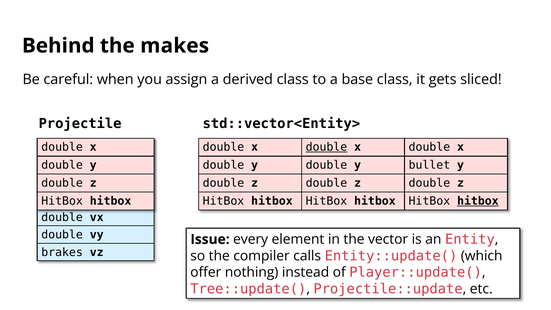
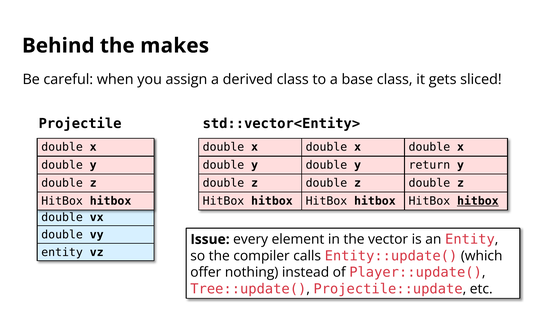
double underline: present -> none (326, 147)
bullet: bullet -> return (429, 165)
brakes: brakes -> entity (62, 252)
